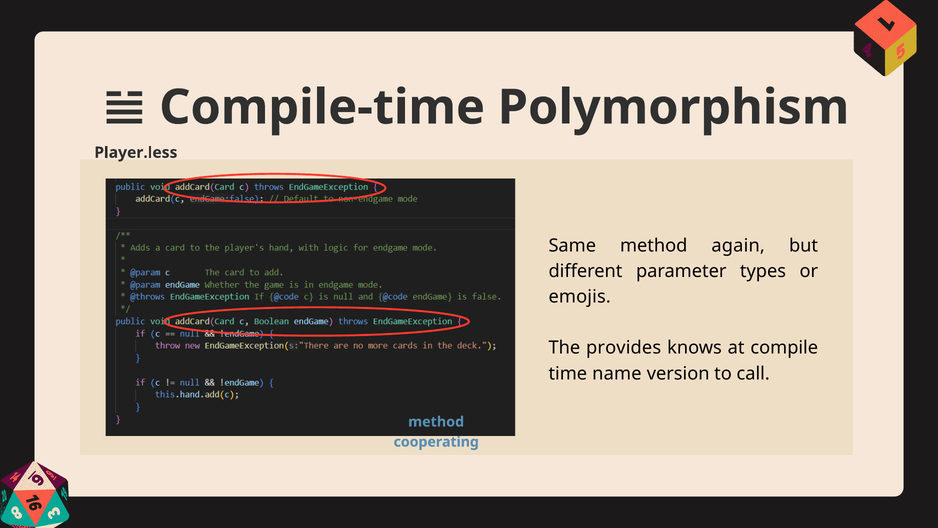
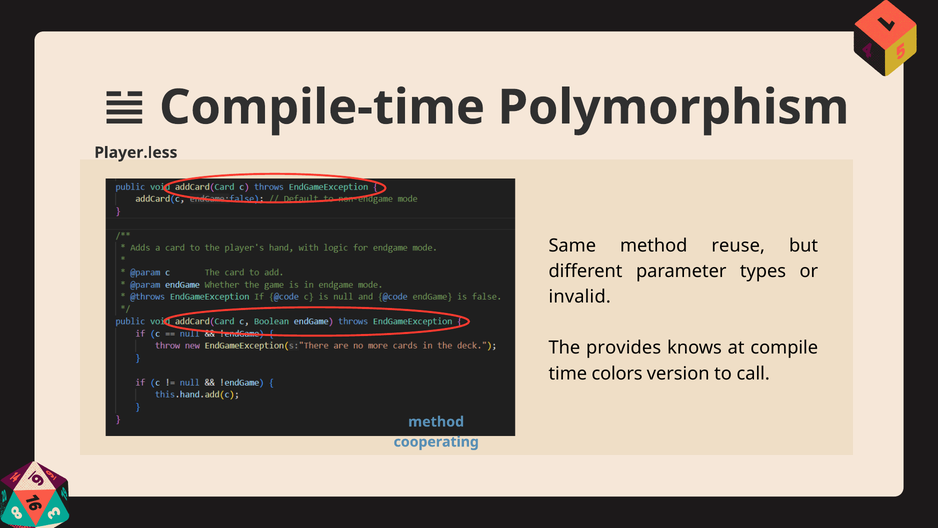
again: again -> reuse (738, 246)
emojis: emojis -> invalid (580, 297)
name: name -> colors (617, 373)
